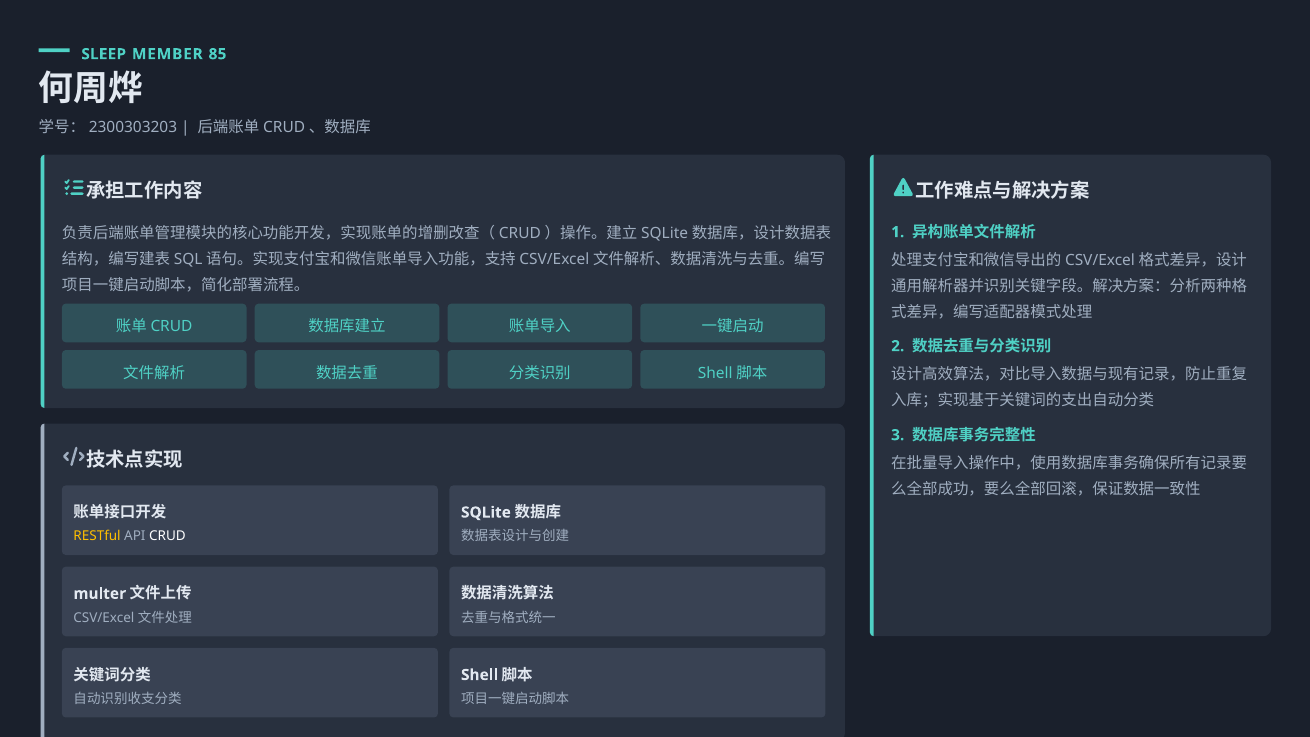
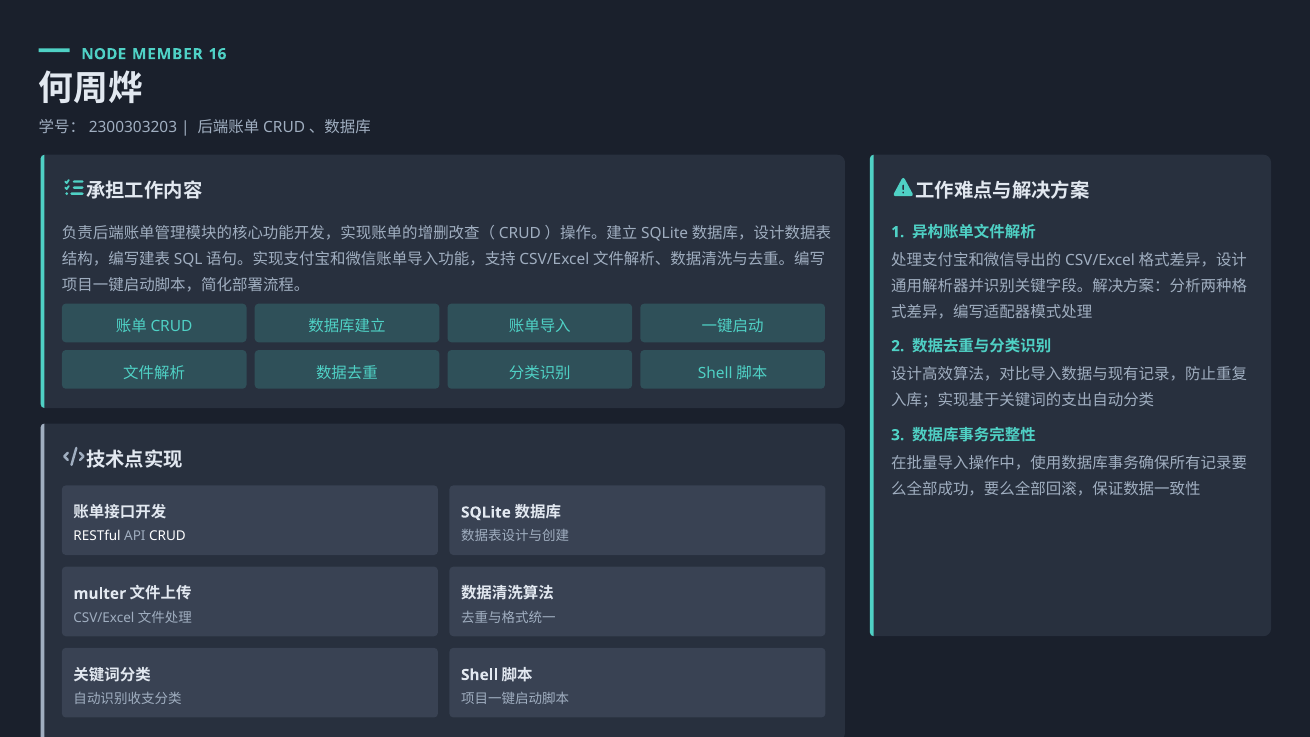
SLEEP: SLEEP -> NODE (104, 54)
85: 85 -> 16 (217, 54)
RESTful colour: yellow -> white (97, 536)
